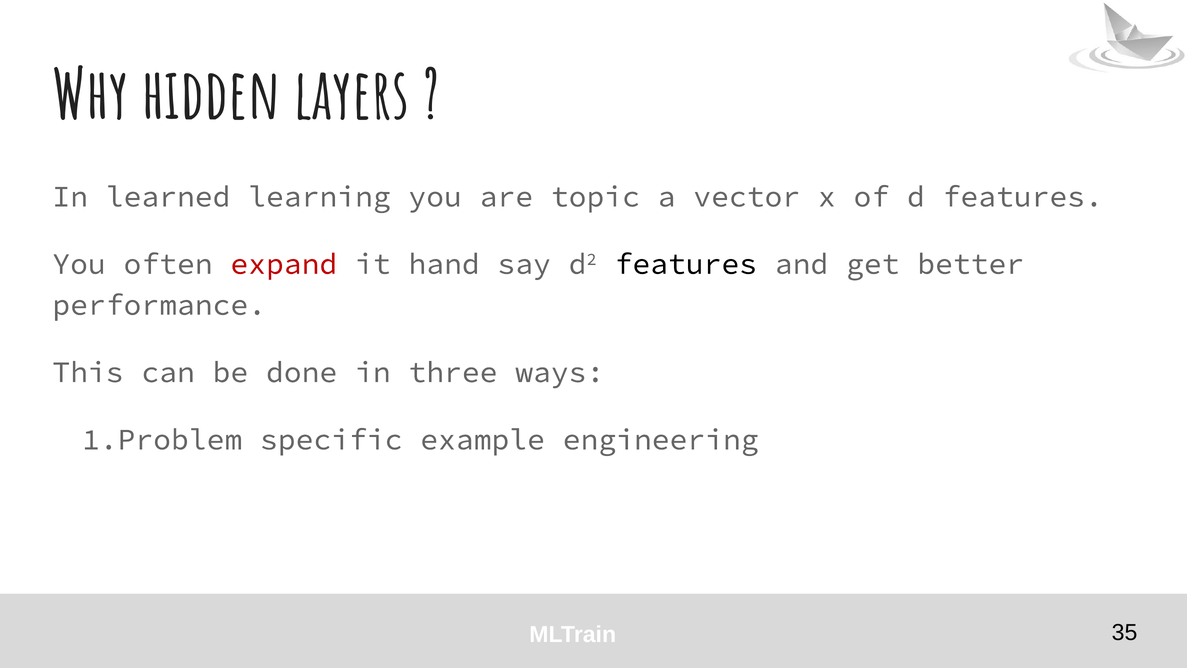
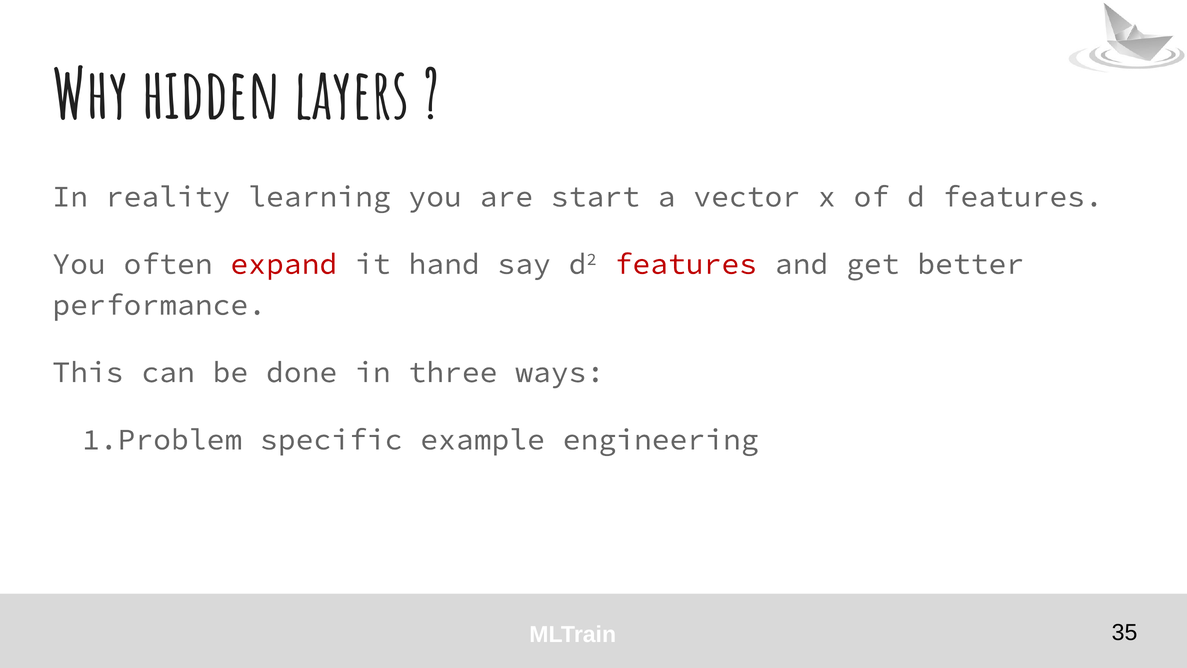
learned: learned -> reality (168, 197)
topic: topic -> start (595, 197)
features colour: black -> red (686, 264)
